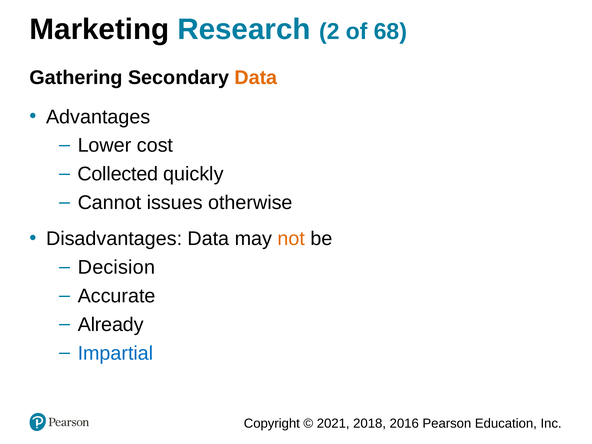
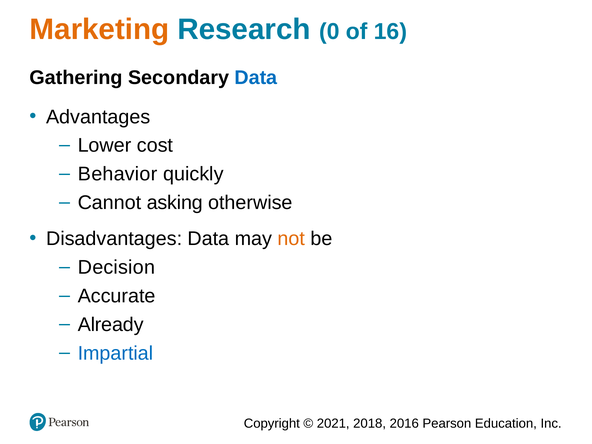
Marketing colour: black -> orange (99, 29)
2: 2 -> 0 (329, 32)
68: 68 -> 16 (390, 32)
Data colour: orange -> blue (256, 78)
Collected: Collected -> Behavior (118, 174)
issues: issues -> asking (175, 203)
